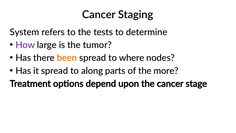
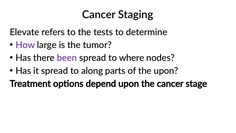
System: System -> Elevate (24, 32)
been colour: orange -> purple (67, 58)
the more: more -> upon (166, 71)
